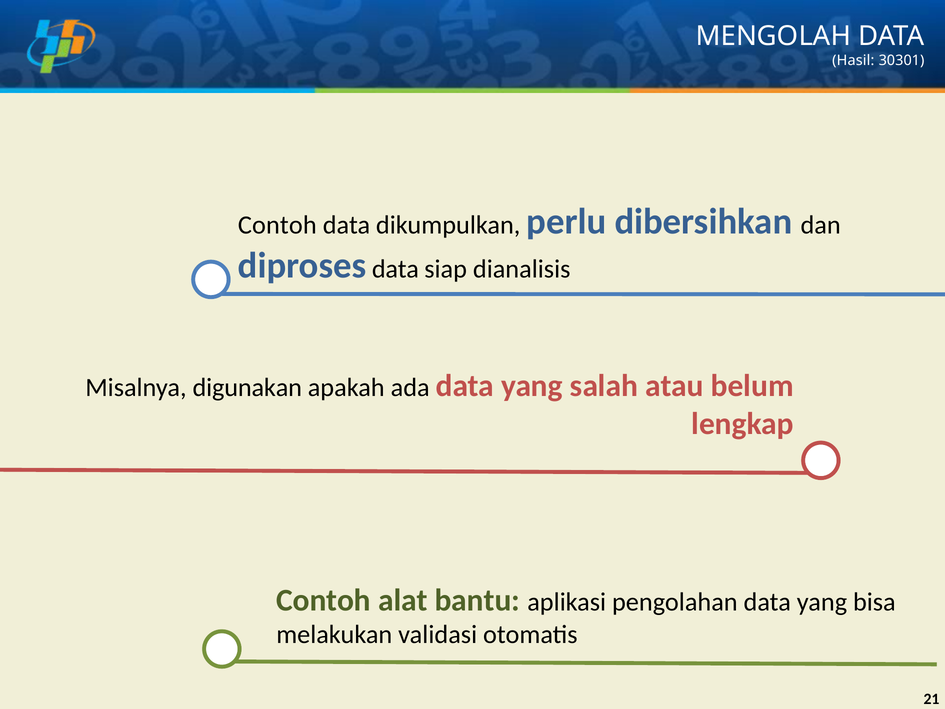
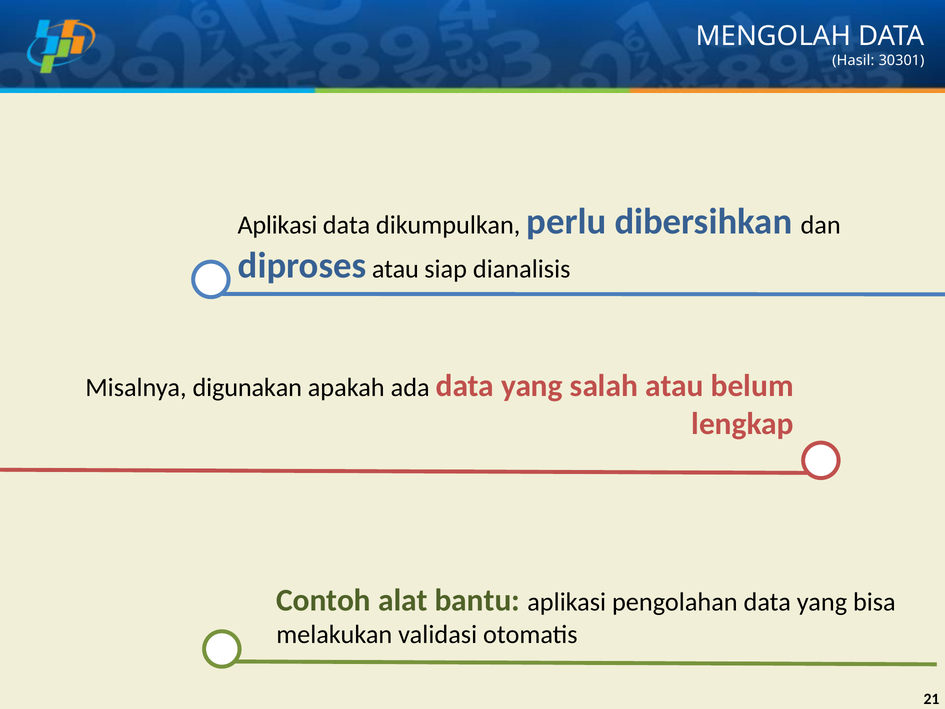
Contoh: Contoh -> Aplikasi (278, 225)
diproses data: data -> atau (395, 269)
